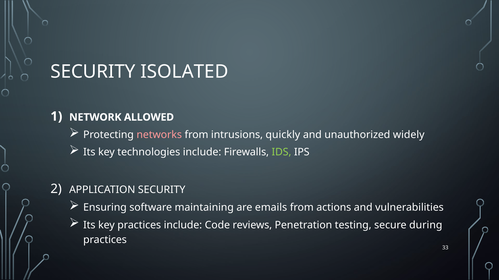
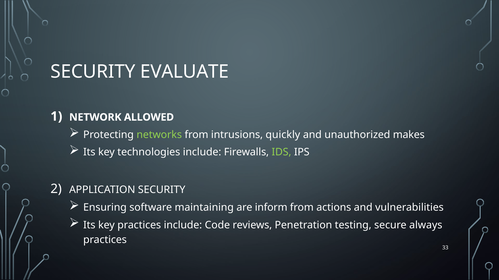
ISOLATED: ISOLATED -> EVALUATE (185, 72)
networks colour: pink -> light green (159, 135)
widely: widely -> makes (409, 135)
emails: emails -> inform (271, 208)
during: during -> always (426, 225)
